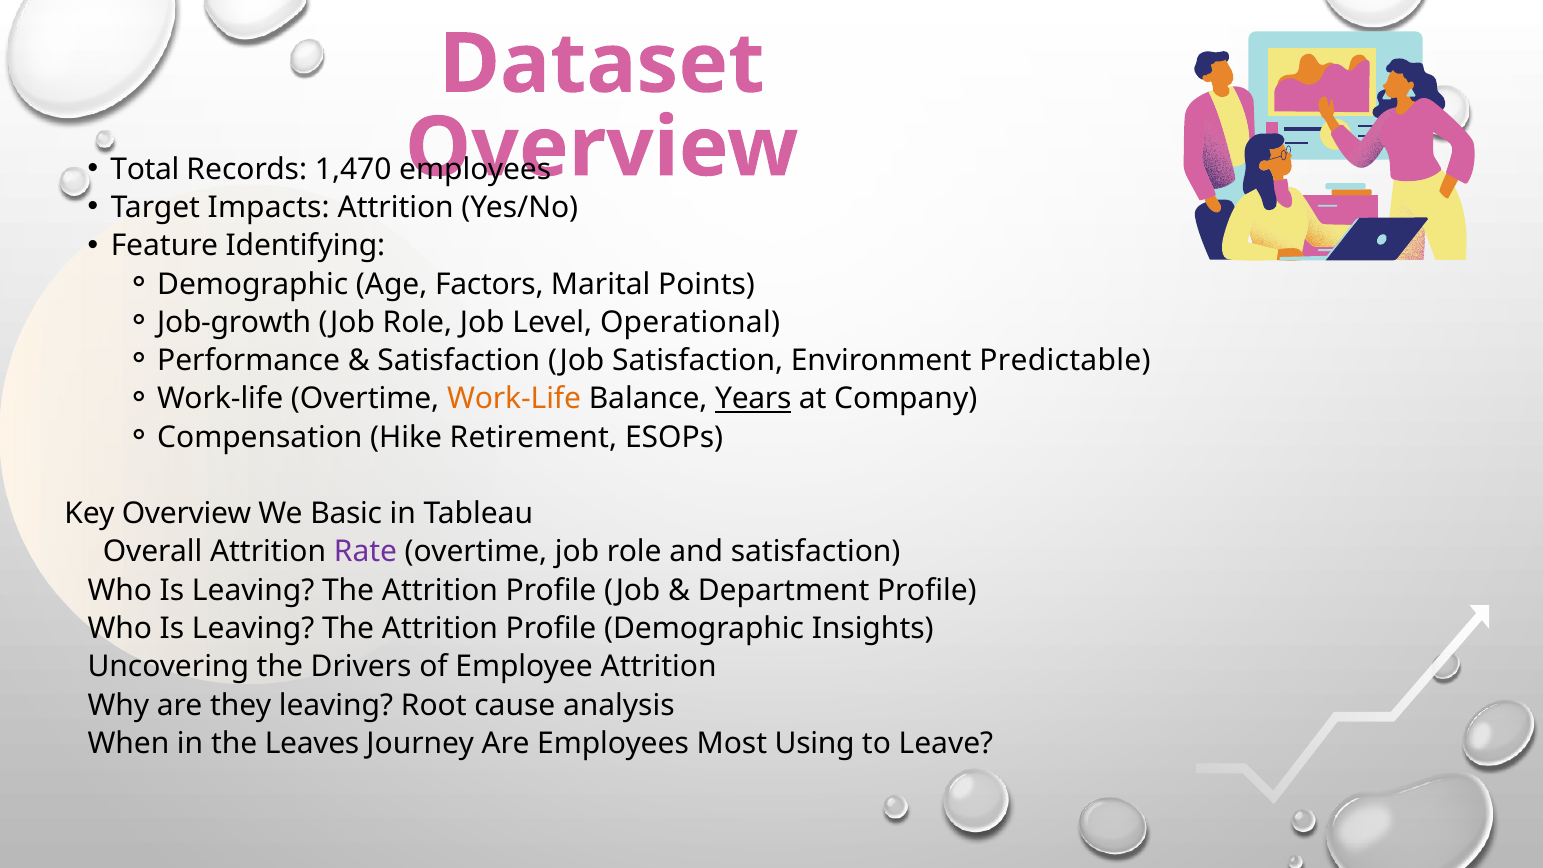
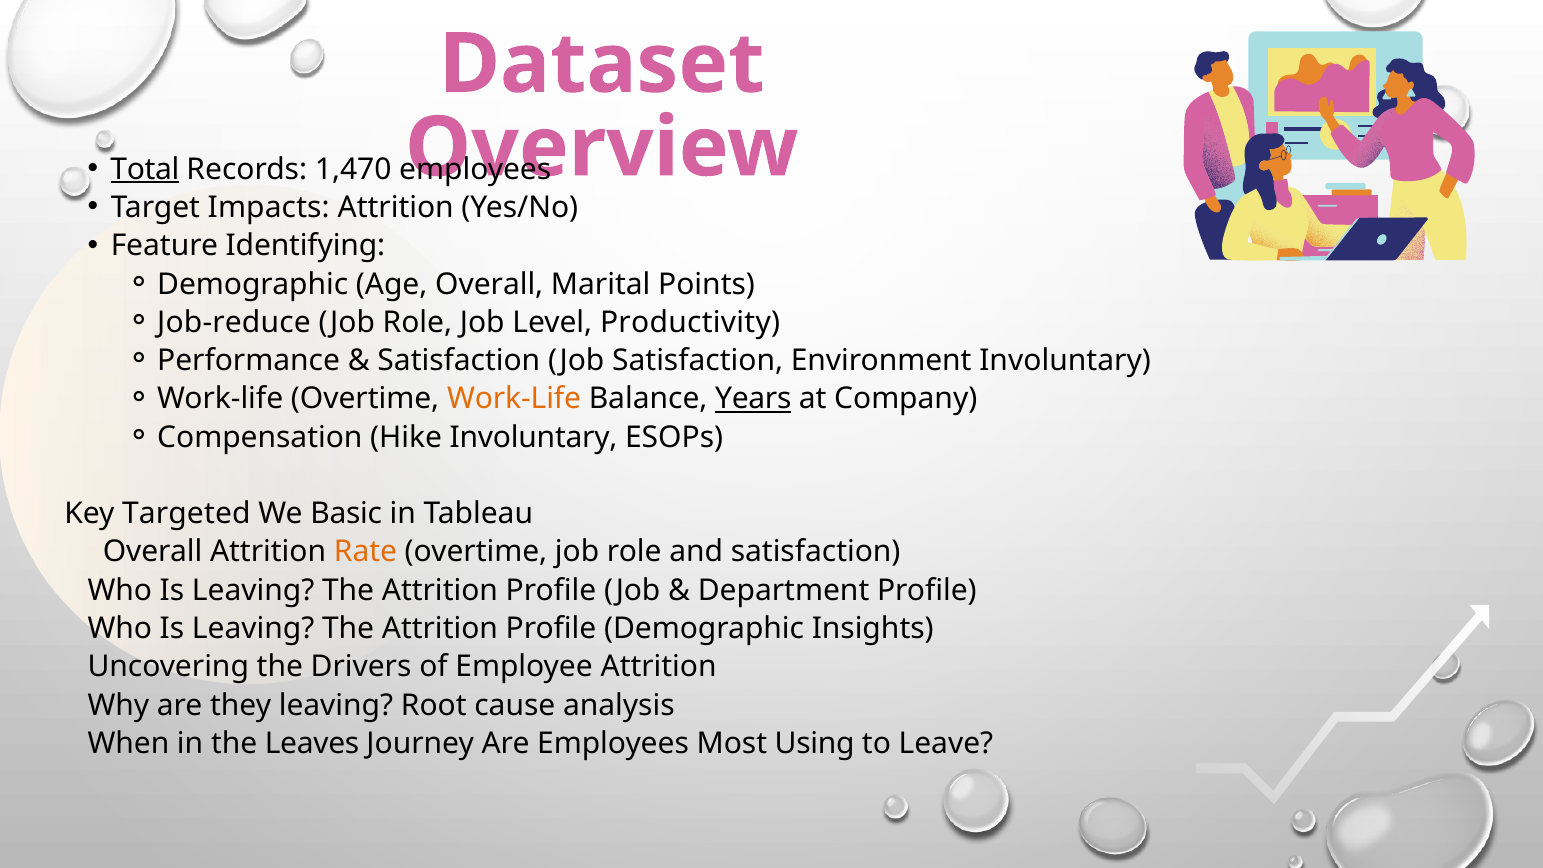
Total underline: none -> present (145, 169)
Age Factors: Factors -> Overall (489, 284)
Job-growth: Job-growth -> Job-reduce (234, 322)
Operational: Operational -> Productivity (690, 322)
Environment Predictable: Predictable -> Involuntary (1065, 361)
Hike Retirement: Retirement -> Involuntary (534, 437)
Key Overview: Overview -> Targeted (186, 514)
Rate colour: purple -> orange (365, 552)
